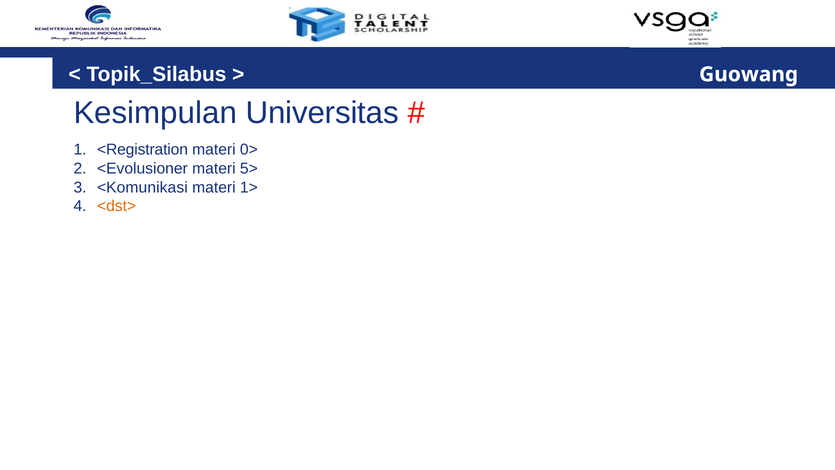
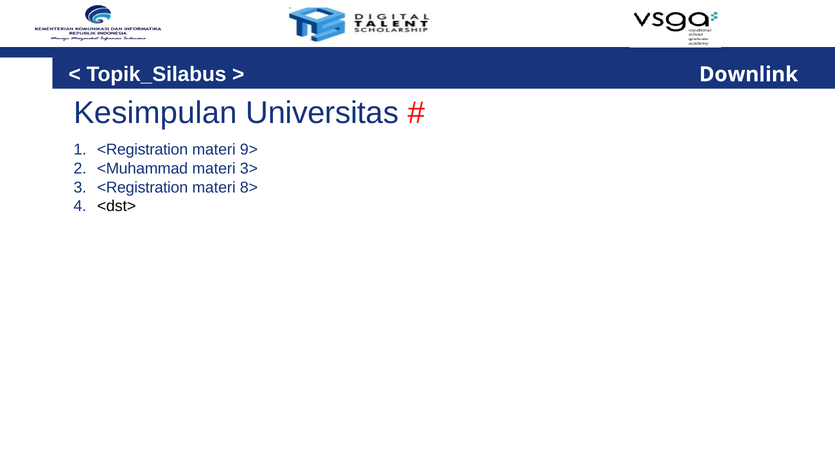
Guowang: Guowang -> Downlink (749, 74)
0>: 0> -> 9> (249, 150)
<Evolusioner: <Evolusioner -> <Muhammad (142, 168)
5>: 5> -> 3> (249, 168)
<Komunikasi: <Komunikasi -> <Registration (142, 187)
1>: 1> -> 8> (249, 187)
<dst> colour: orange -> black (117, 206)
